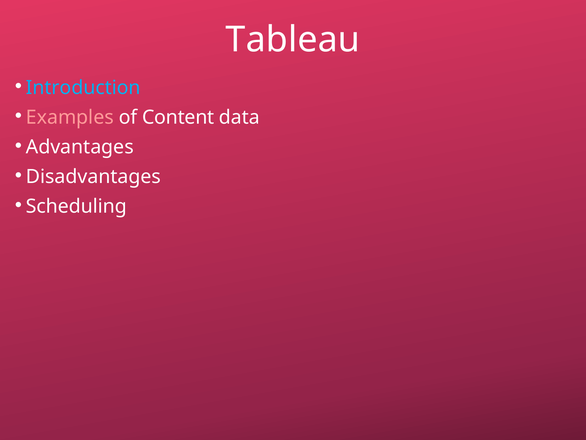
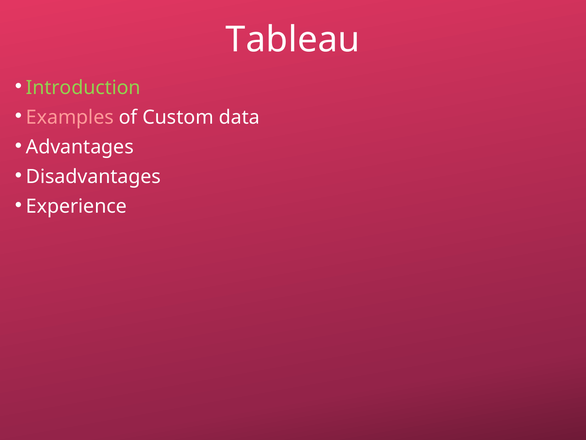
Introduction colour: light blue -> light green (83, 87)
Content: Content -> Custom (178, 117)
Scheduling: Scheduling -> Experience (76, 206)
